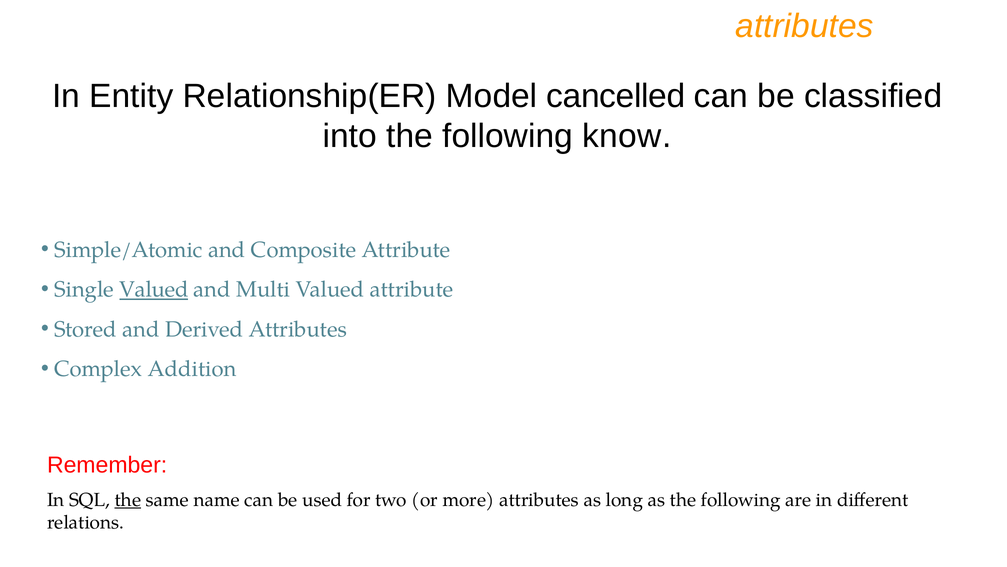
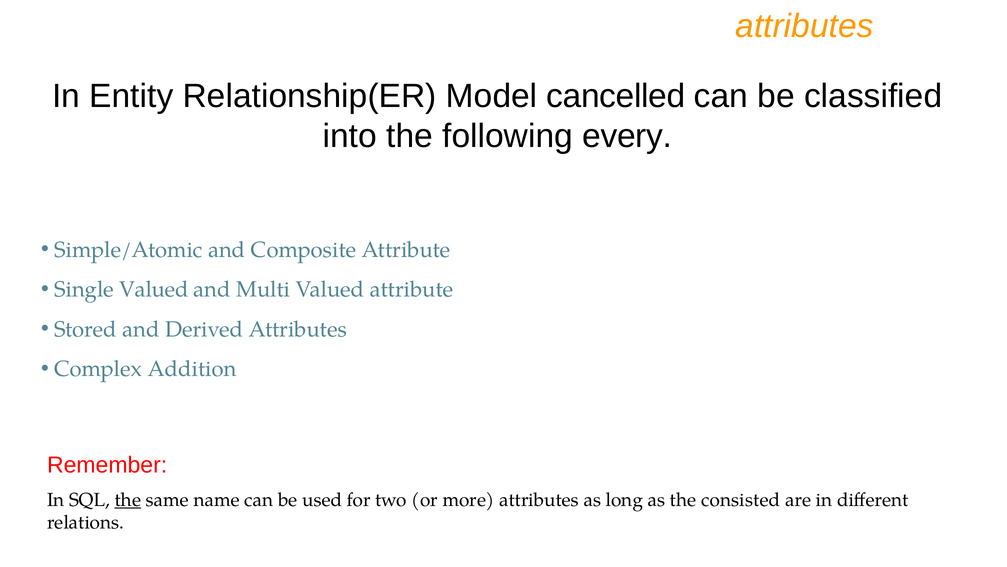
know: know -> every (627, 136)
Valued underline: present -> none (154, 289)
as the following: following -> consisted (741, 499)
